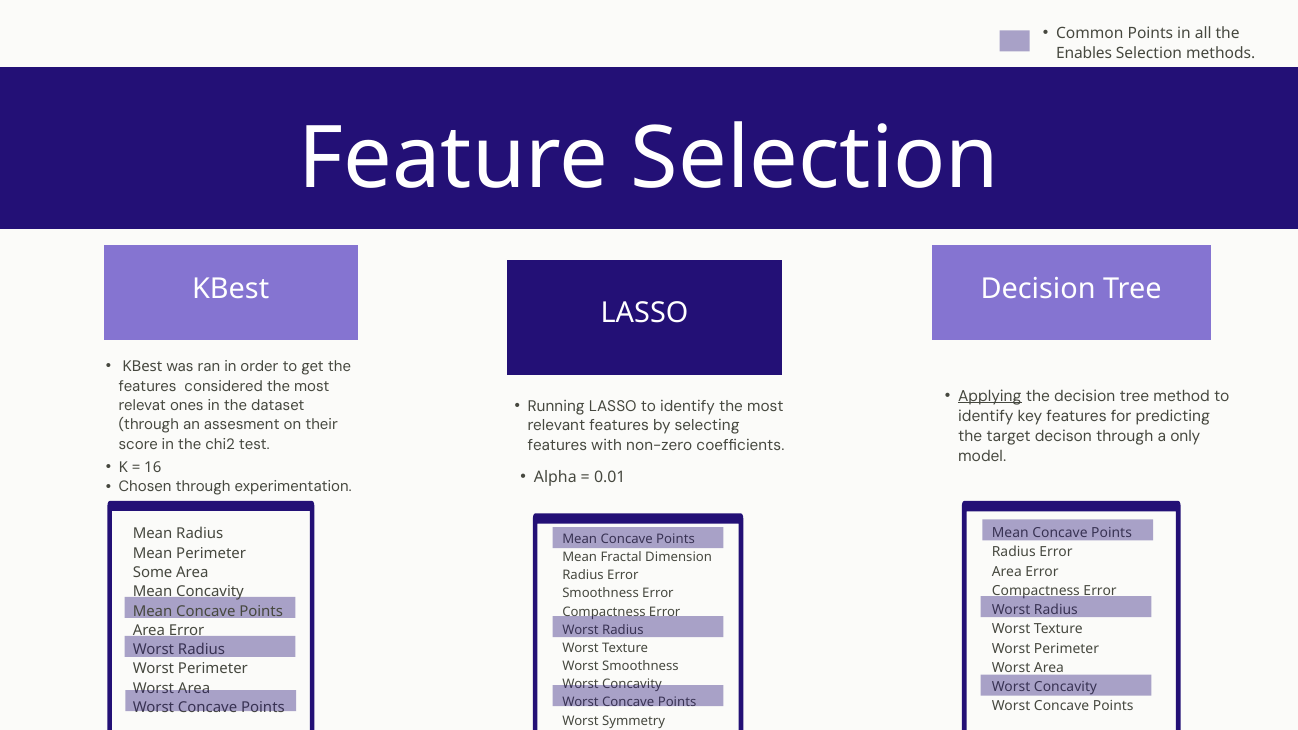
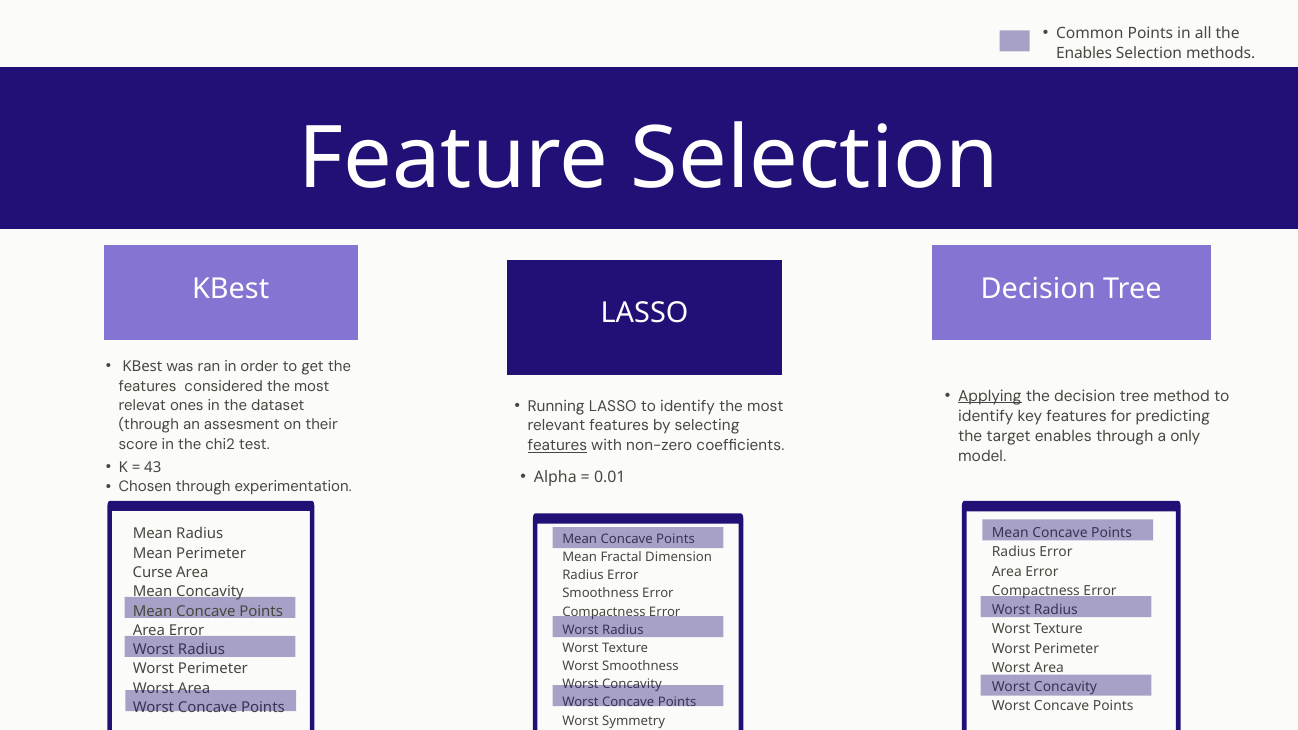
target decison: decison -> enables (1063, 436)
features underline: none -> present (557, 446)
16: 16 -> 43 (153, 468)
Some: Some -> Curse (153, 573)
